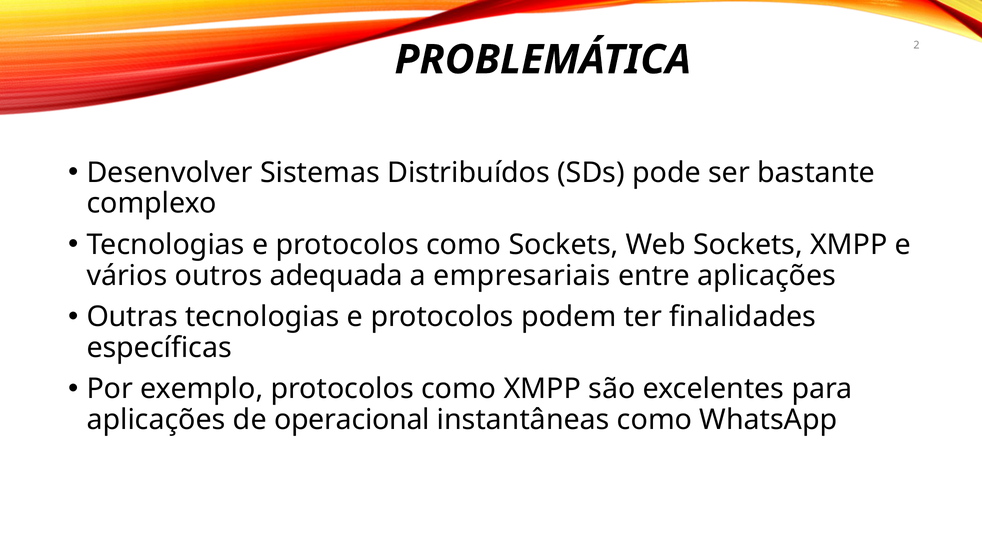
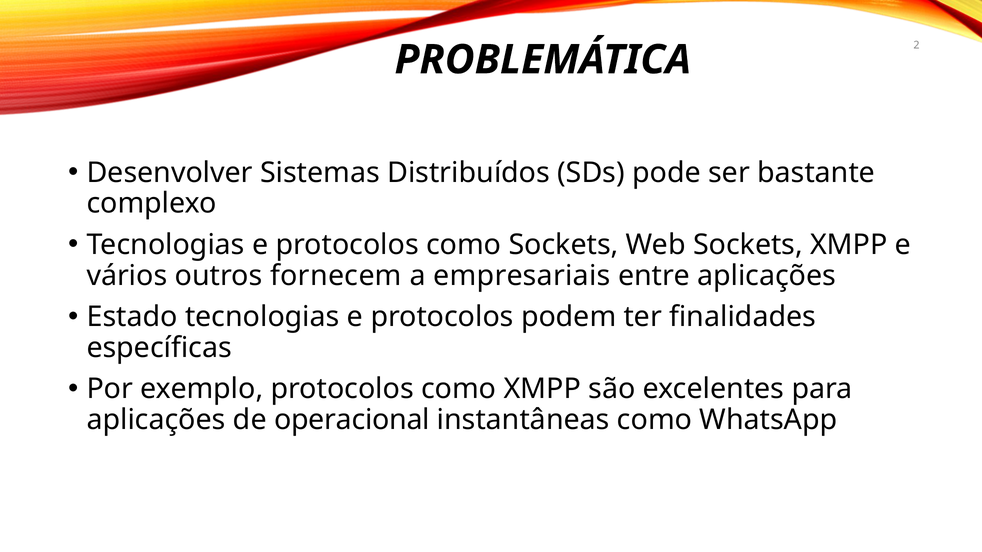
adequada: adequada -> fornecem (336, 276)
Outras: Outras -> Estado (132, 317)
